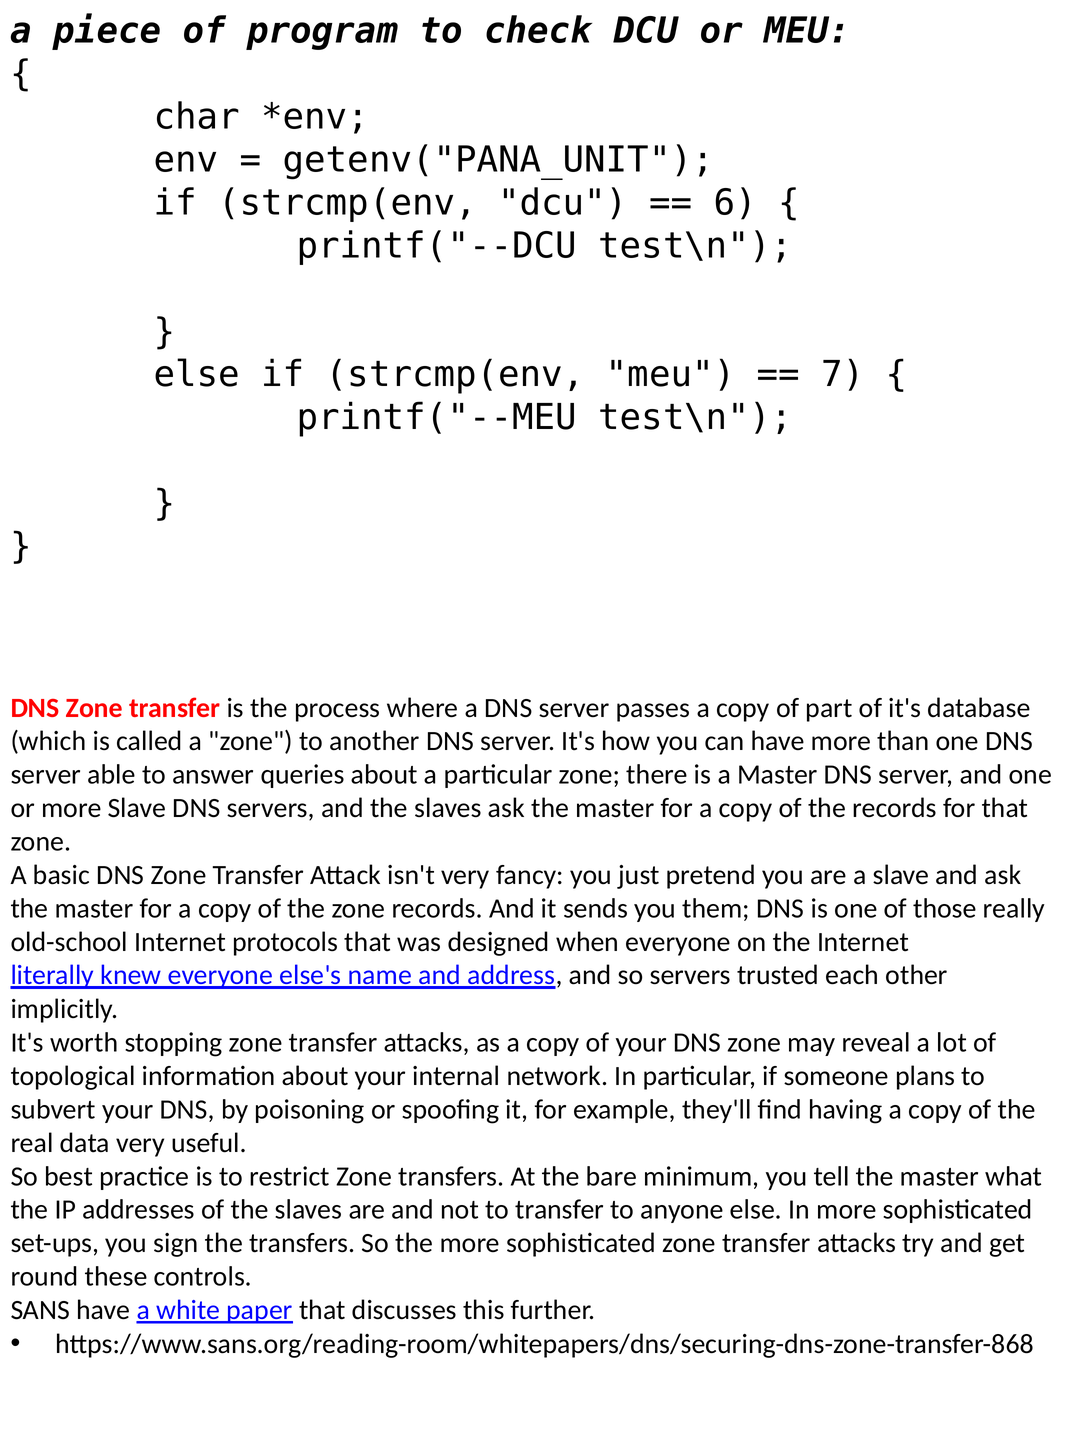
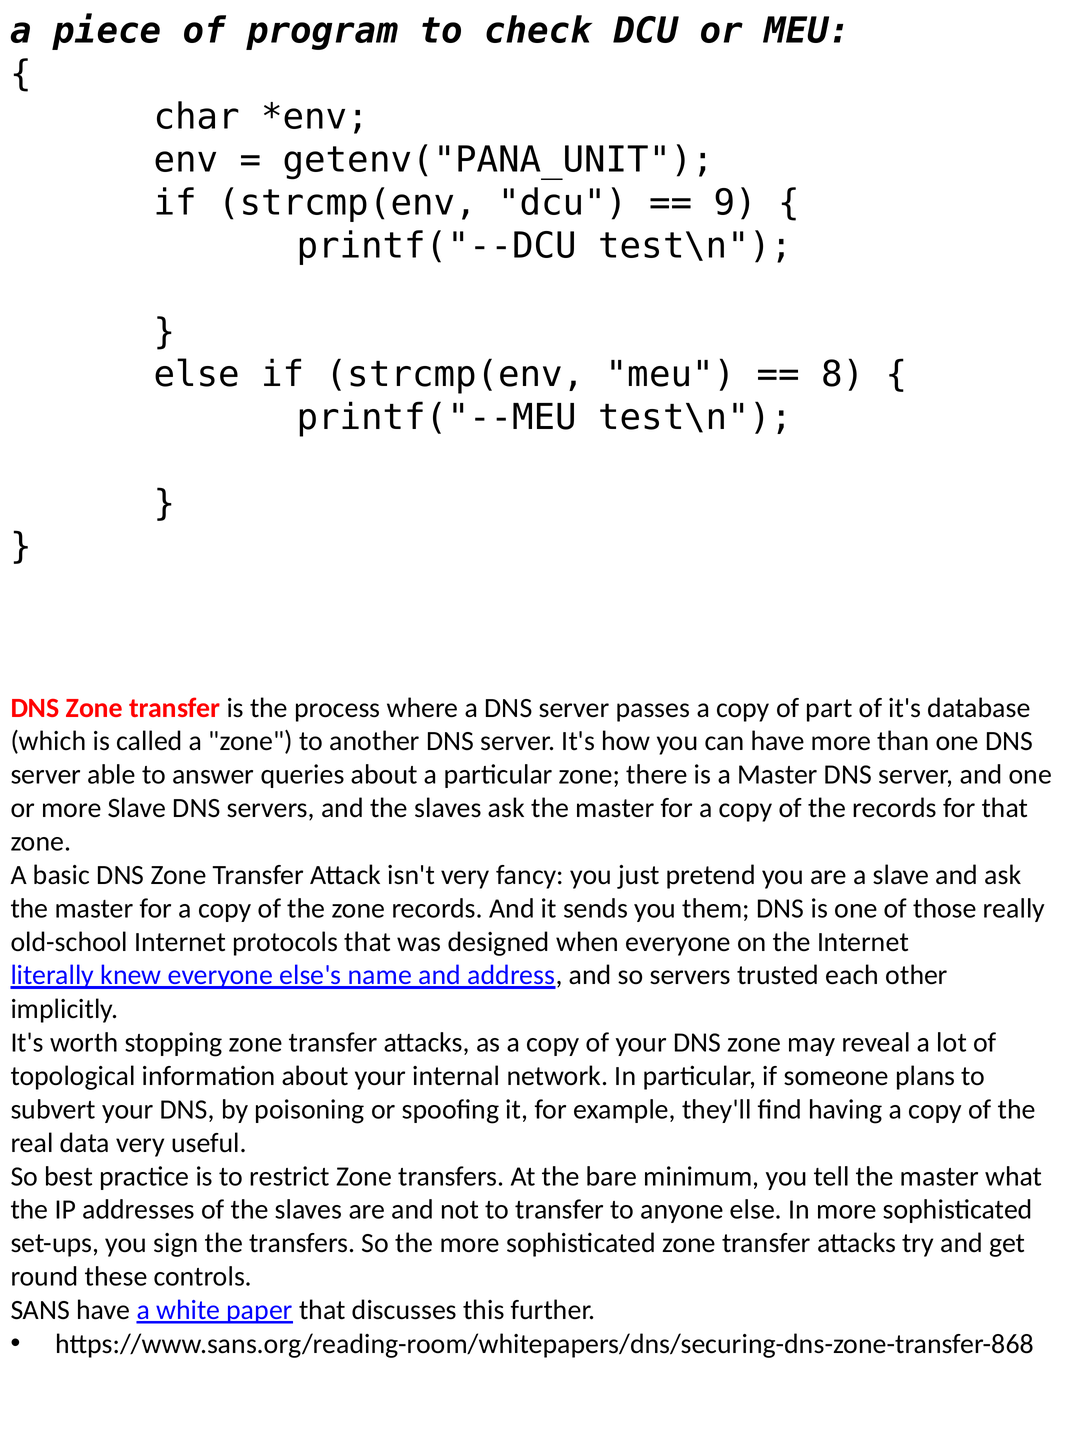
6: 6 -> 9 (735, 203)
7: 7 -> 8 (843, 375)
